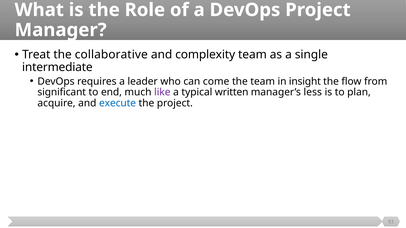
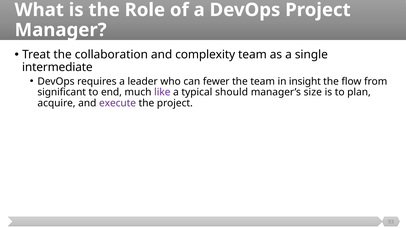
collaborative: collaborative -> collaboration (111, 55)
come: come -> fewer (216, 81)
written: written -> should (232, 92)
less: less -> size (313, 92)
execute colour: blue -> purple (118, 103)
